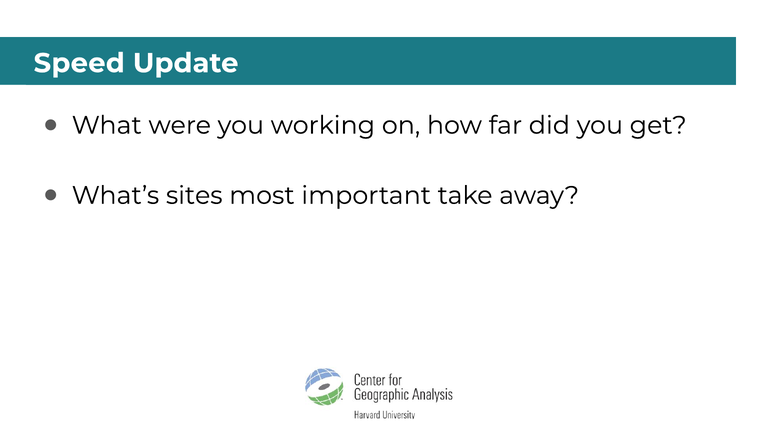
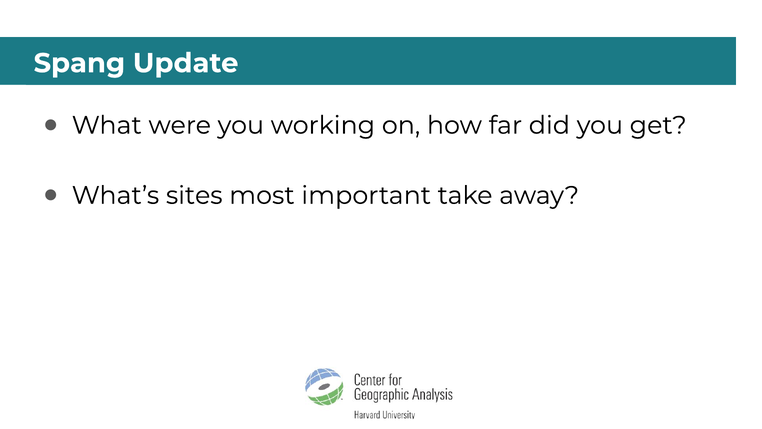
Speed: Speed -> Spang (79, 63)
